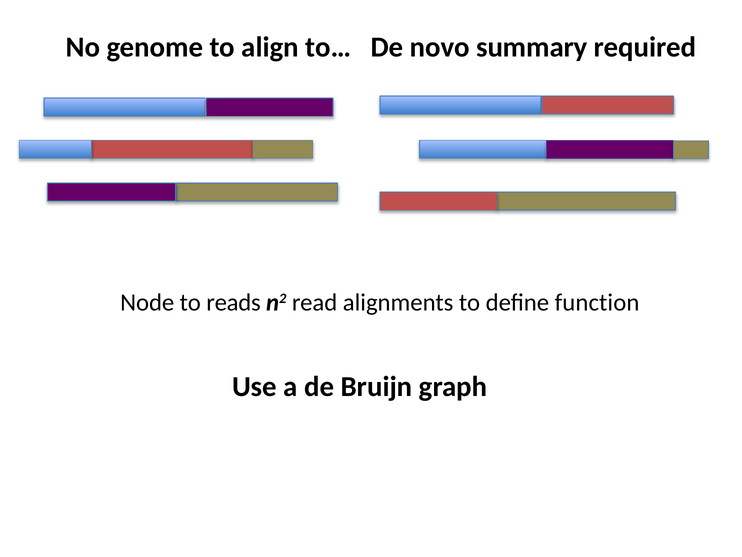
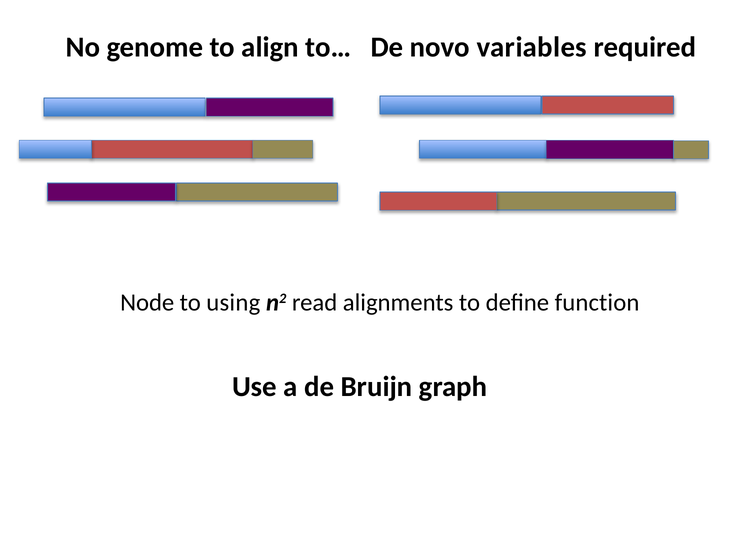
summary: summary -> variables (532, 47)
reads: reads -> using (233, 302)
